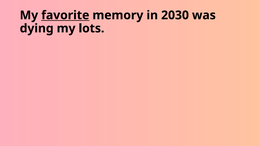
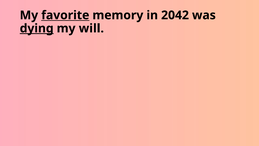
2030: 2030 -> 2042 (175, 15)
dying underline: none -> present (37, 28)
lots: lots -> will (91, 28)
